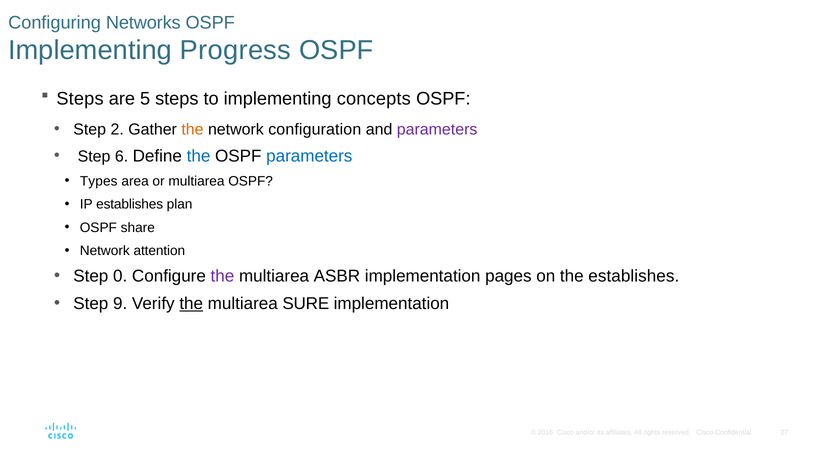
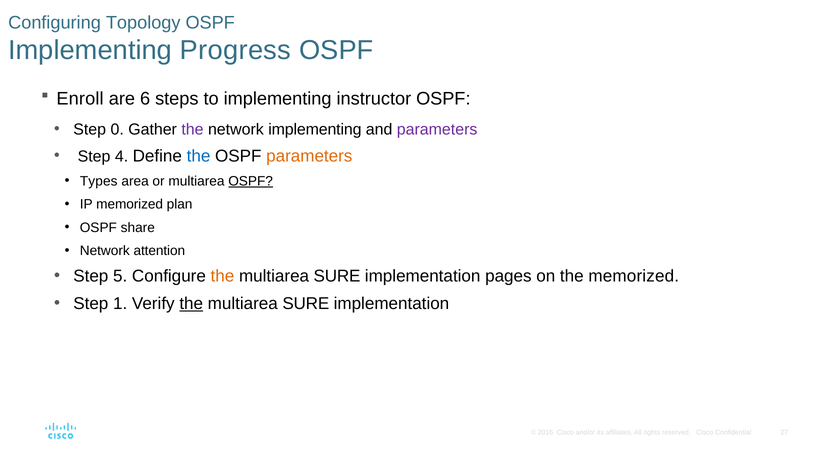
Networks: Networks -> Topology (143, 23)
Steps: Steps -> Enroll (80, 99)
5: 5 -> 6 (145, 99)
concepts: concepts -> instructor (374, 99)
2: 2 -> 0 (117, 129)
the colour: orange -> purple (193, 129)
network configuration: configuration -> implementing (315, 129)
6: 6 -> 4 (122, 156)
parameters colour: blue -> orange (309, 156)
OSPF underline: none -> present (251, 181)
IP establishes: establishes -> memorized (130, 204)
0: 0 -> 5 (120, 276)
the colour: purple -> orange (222, 276)
ASBR: ASBR -> SURE (337, 276)
the establishes: establishes -> memorized (634, 276)
9: 9 -> 1 (120, 303)
